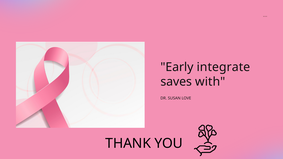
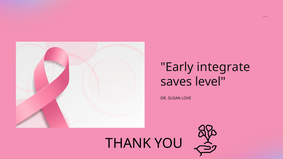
with: with -> level (210, 82)
